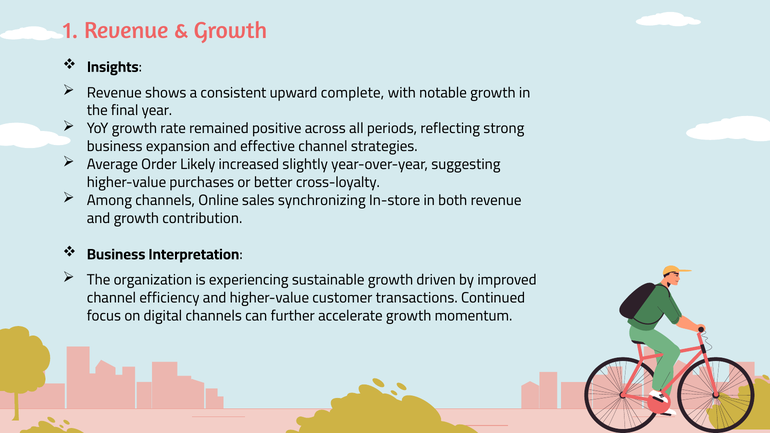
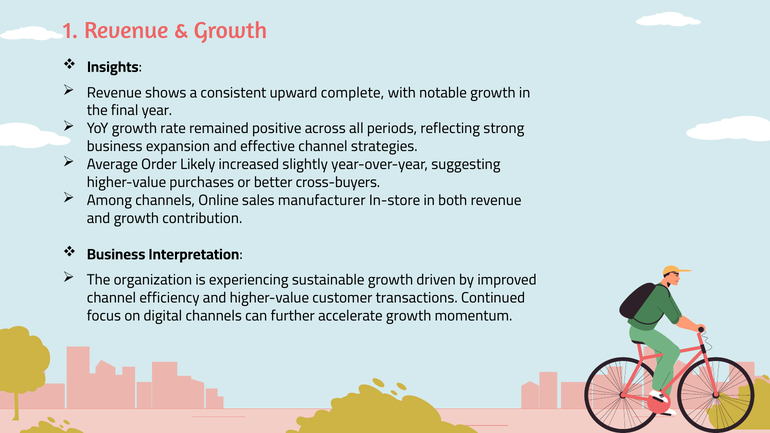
cross-loyalty: cross-loyalty -> cross-buyers (338, 182)
synchronizing: synchronizing -> manufacturer (322, 200)
